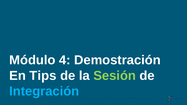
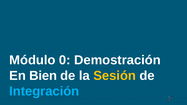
4: 4 -> 0 (65, 60)
Tips: Tips -> Bien (43, 76)
Sesión colour: light green -> yellow (115, 76)
